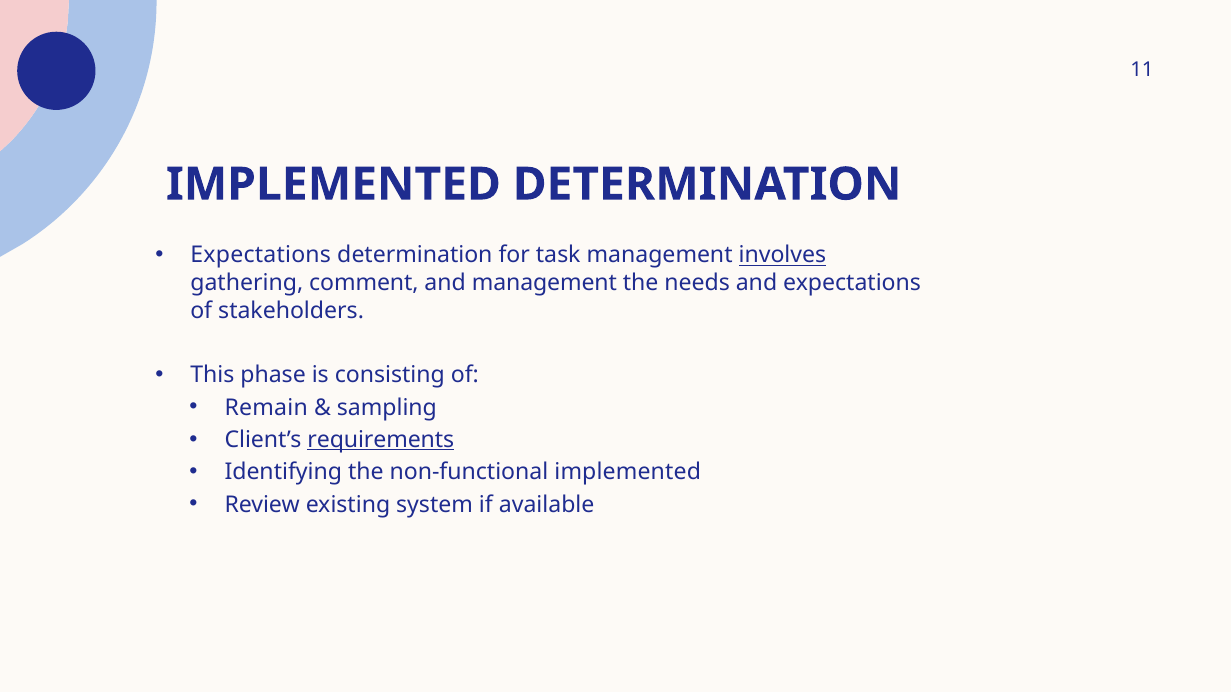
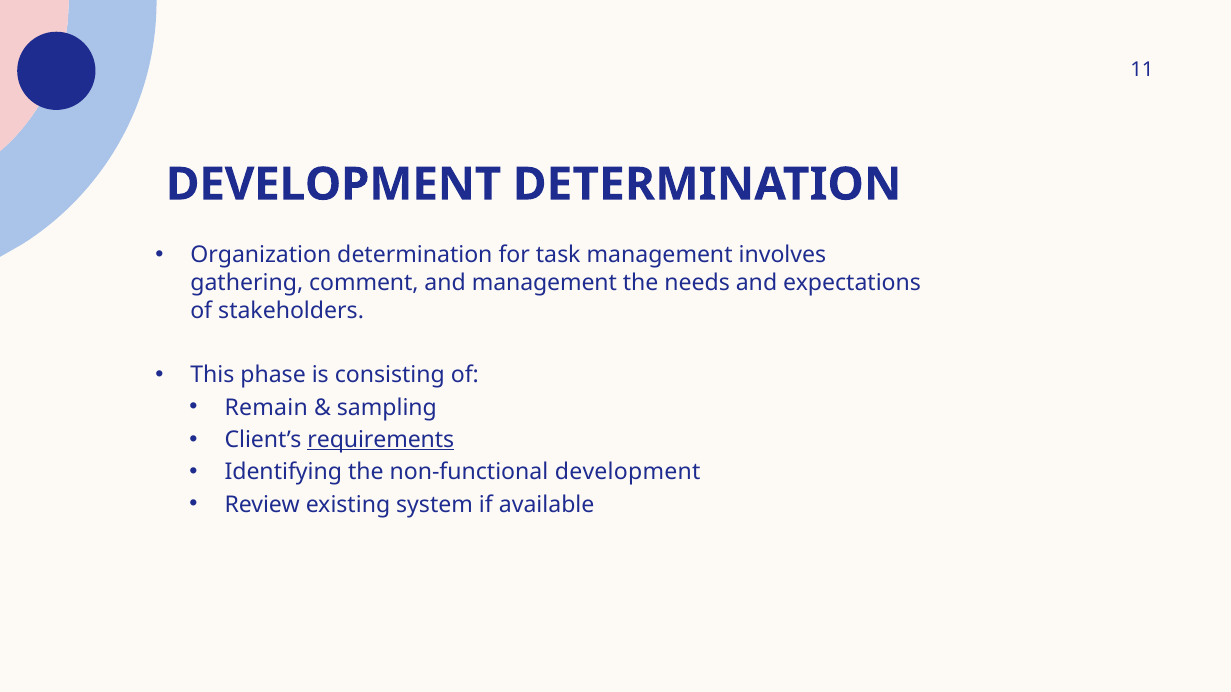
IMPLEMENTED: IMPLEMENTED -> DEVELOPMENT (334, 185)
Expectations: Expectations -> Organization (261, 256)
involves underline: present -> none (782, 256)
non-functional implemented: implemented -> development (628, 472)
